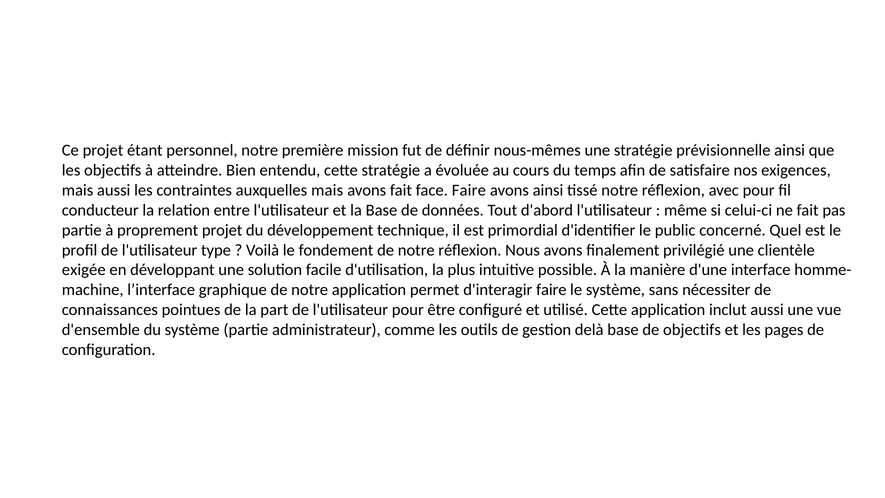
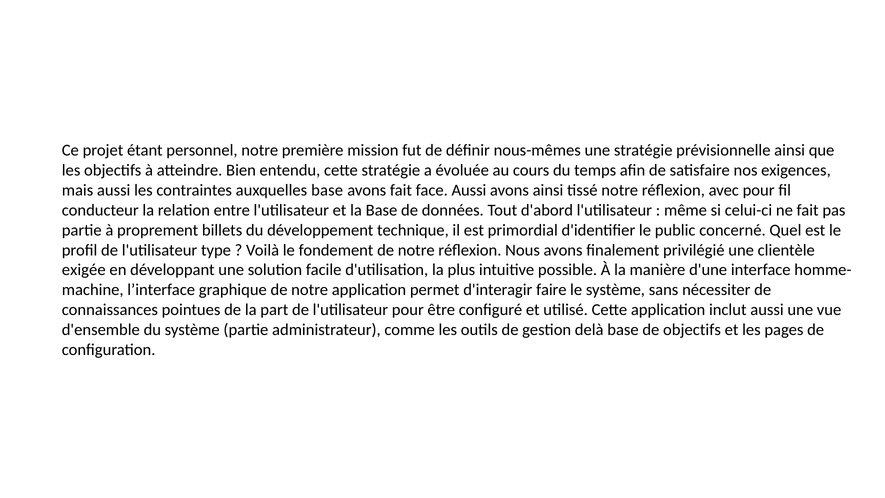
auxquelles mais: mais -> base (327, 190)
face Faire: Faire -> Aussi (469, 190)
proprement projet: projet -> billets (222, 230)
